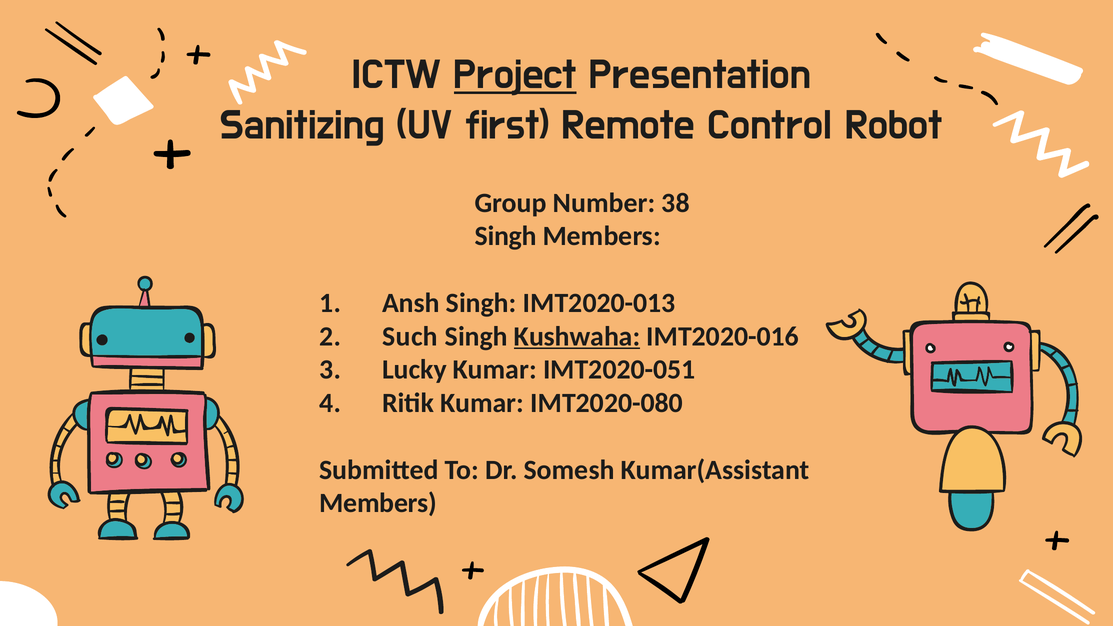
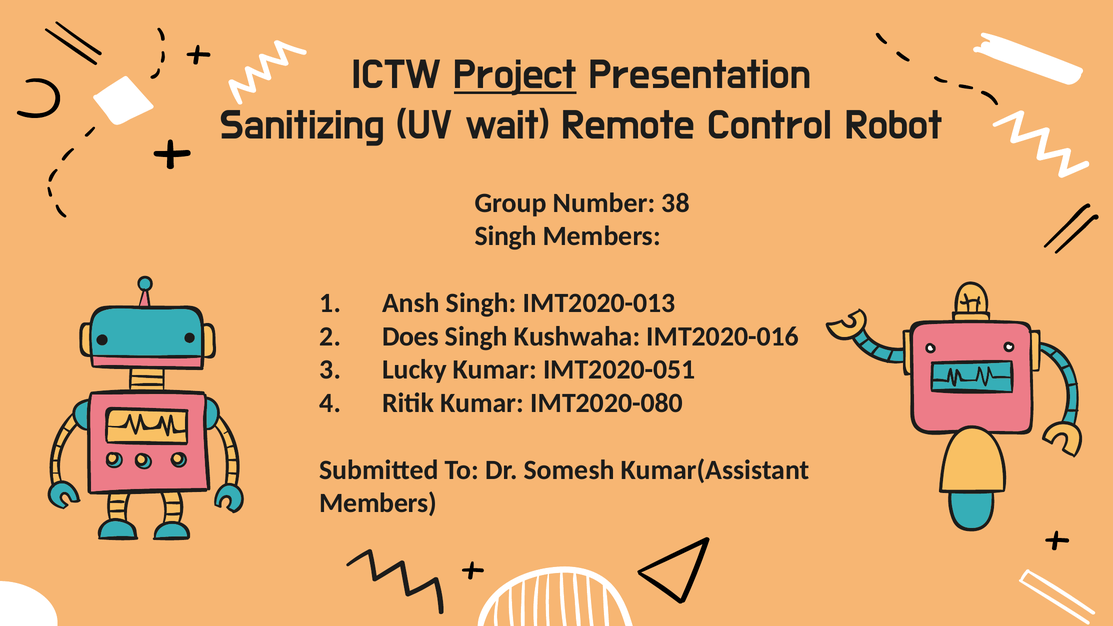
first: first -> wait (507, 125)
Such: Such -> Does (410, 336)
Kushwaha underline: present -> none (577, 336)
